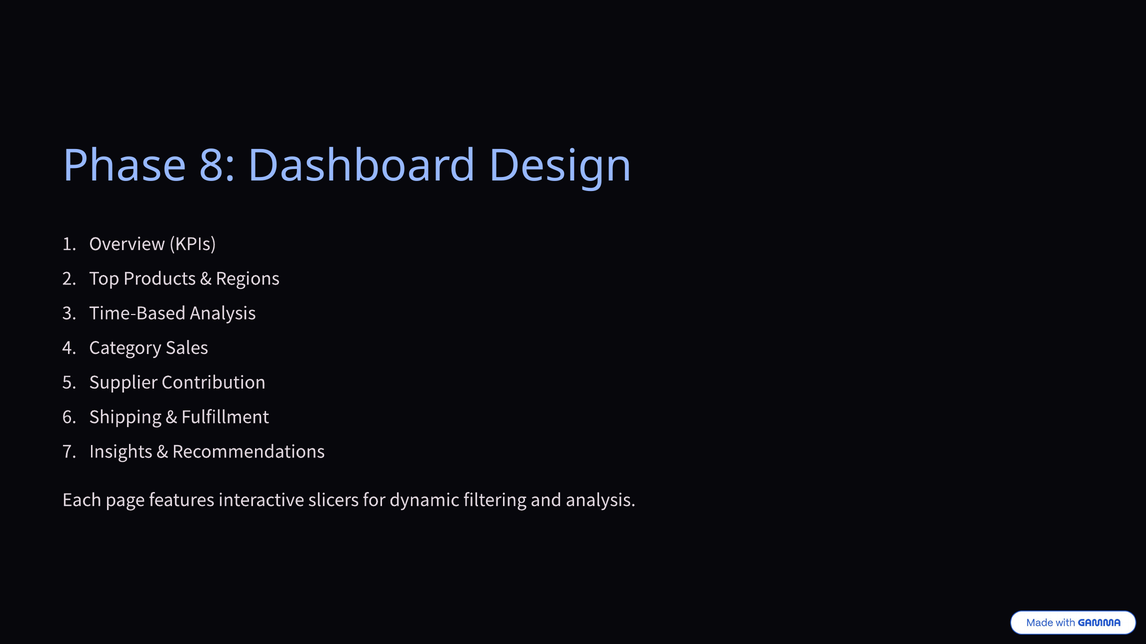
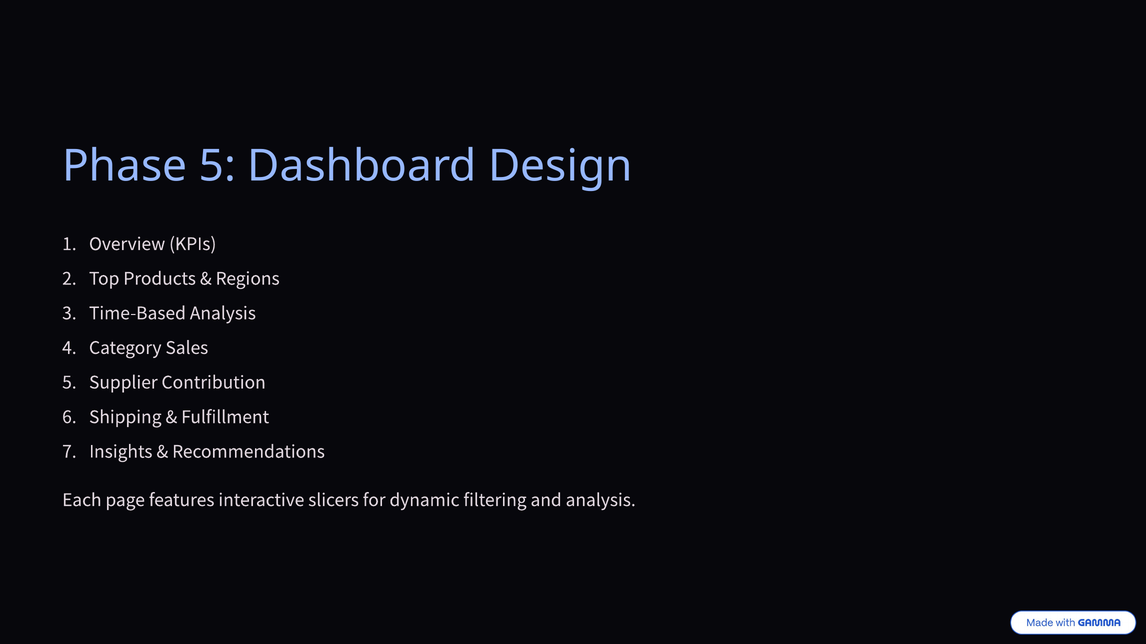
Phase 8: 8 -> 5 (217, 166)
